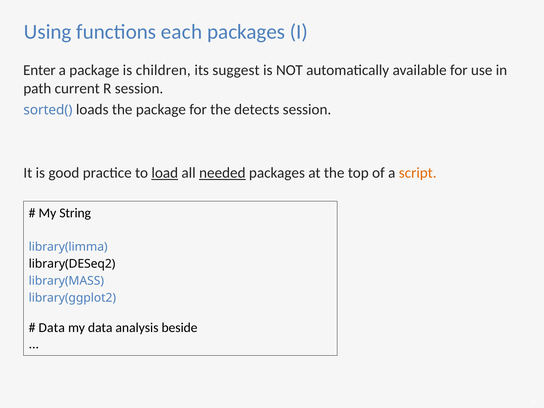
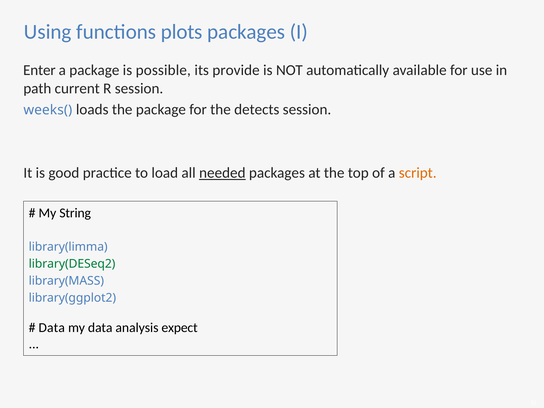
each: each -> plots (182, 32)
children: children -> possible (163, 70)
suggest: suggest -> provide (236, 70)
sorted(: sorted( -> weeks( (48, 110)
load underline: present -> none (165, 173)
library(DESeq2 colour: black -> green (72, 264)
beside: beside -> expect (180, 328)
